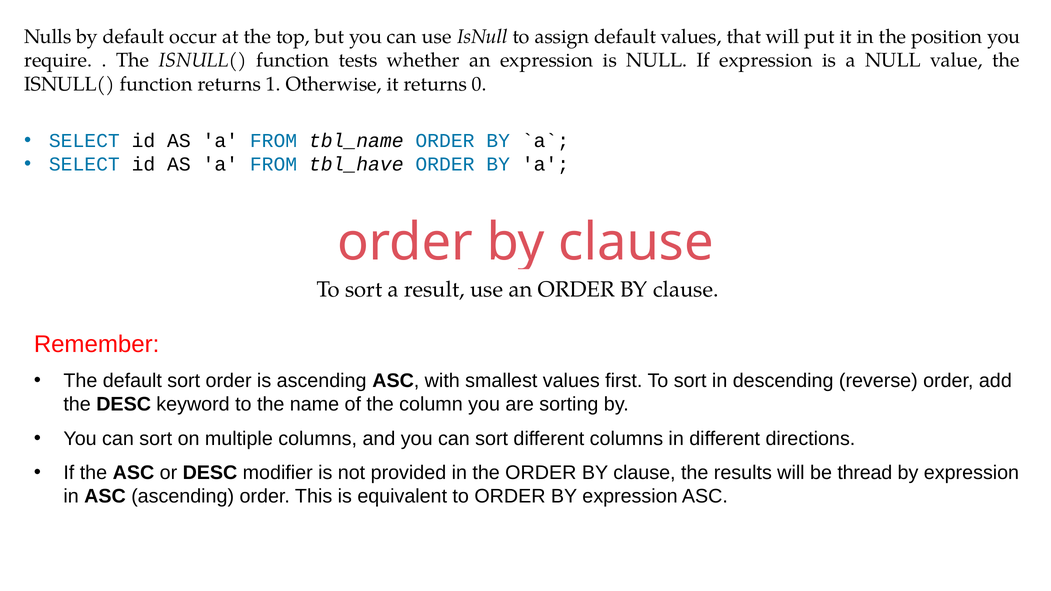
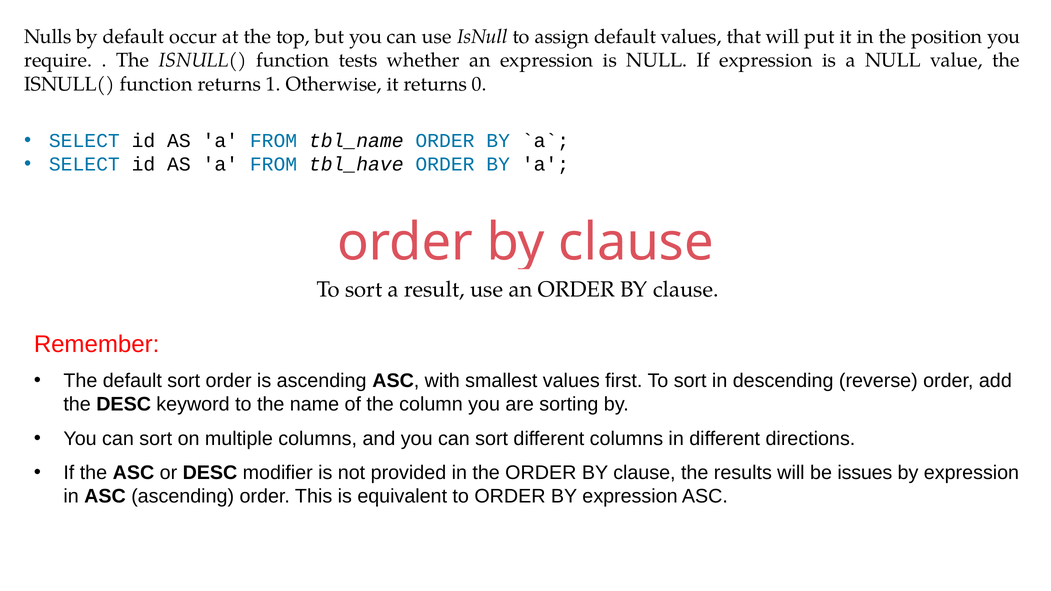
thread: thread -> issues (865, 473)
